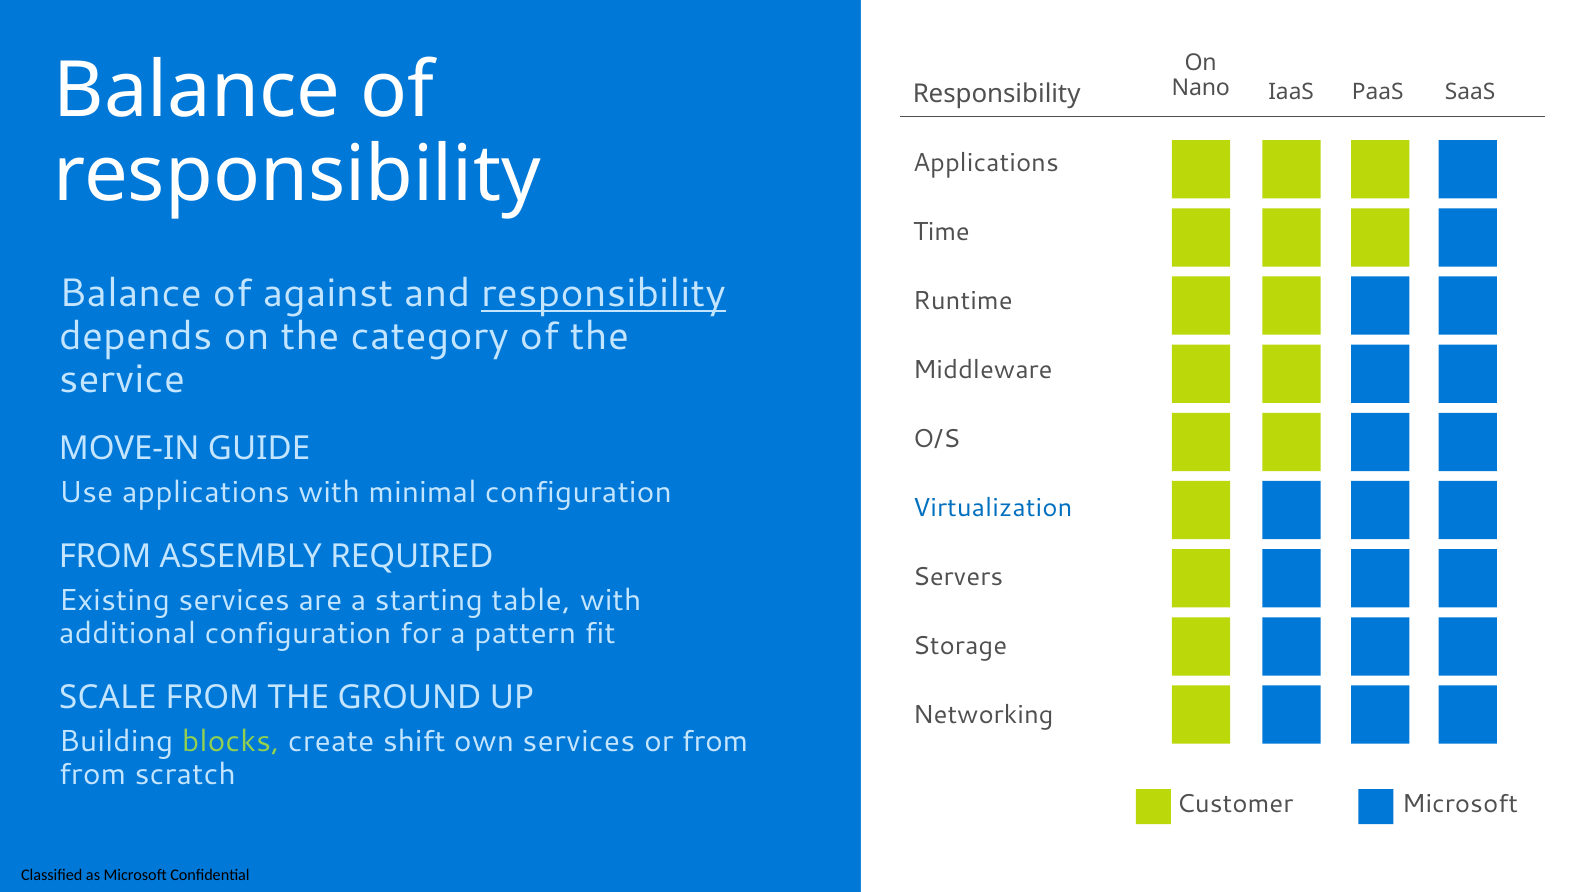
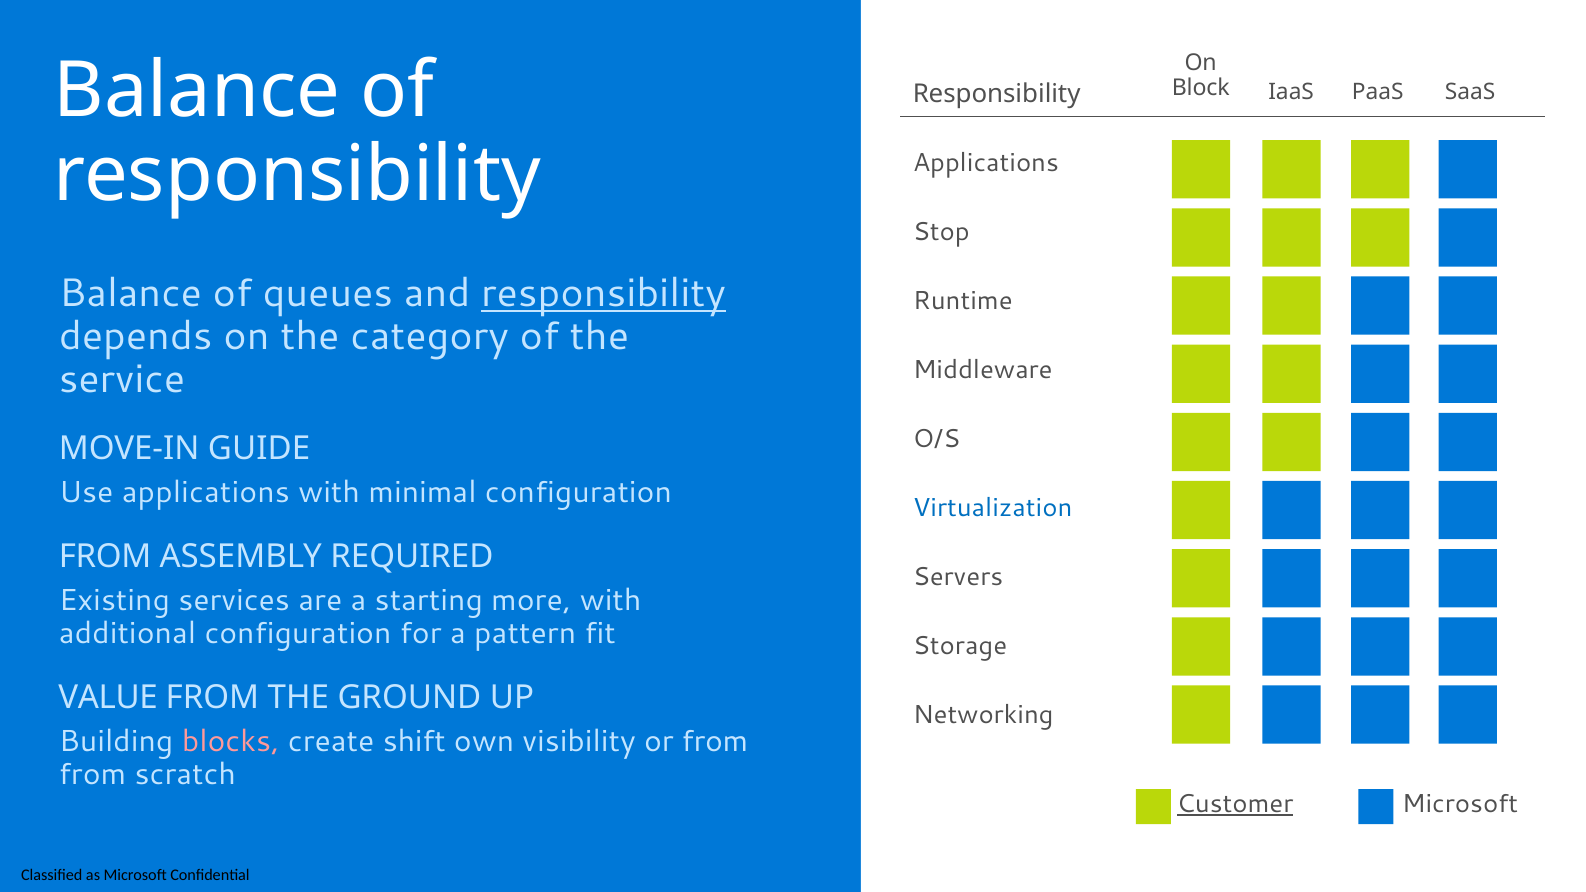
Nano: Nano -> Block (1201, 88)
Time: Time -> Stop (941, 232)
against: against -> queues (328, 294)
table: table -> more (531, 601)
SCALE: SCALE -> VALUE (108, 697)
blocks colour: light green -> pink (231, 742)
own services: services -> visibility (579, 742)
Customer underline: none -> present (1235, 804)
